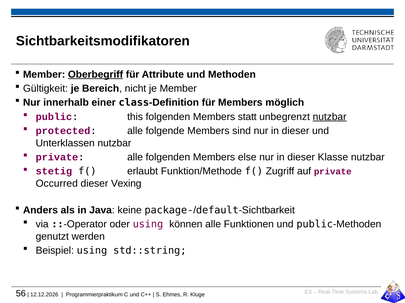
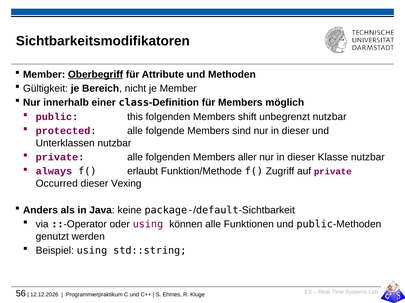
statt: statt -> shift (247, 117)
nutzbar underline: present -> none (330, 117)
else: else -> aller (247, 158)
stetig: stetig -> always (54, 172)
